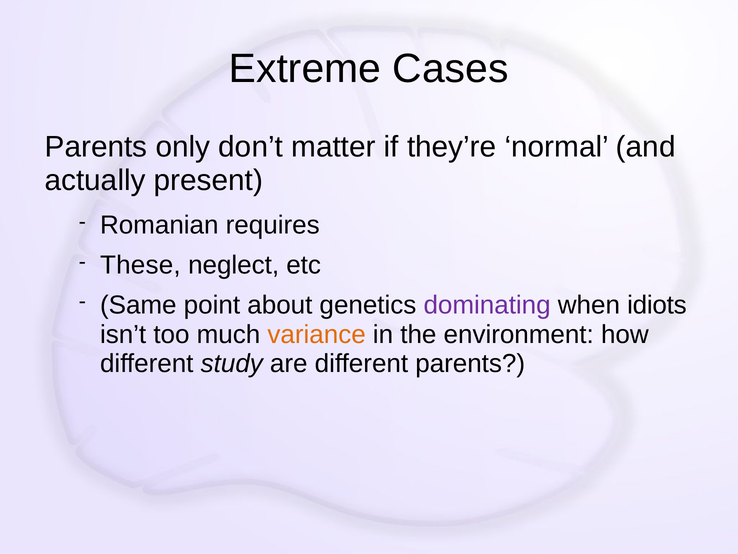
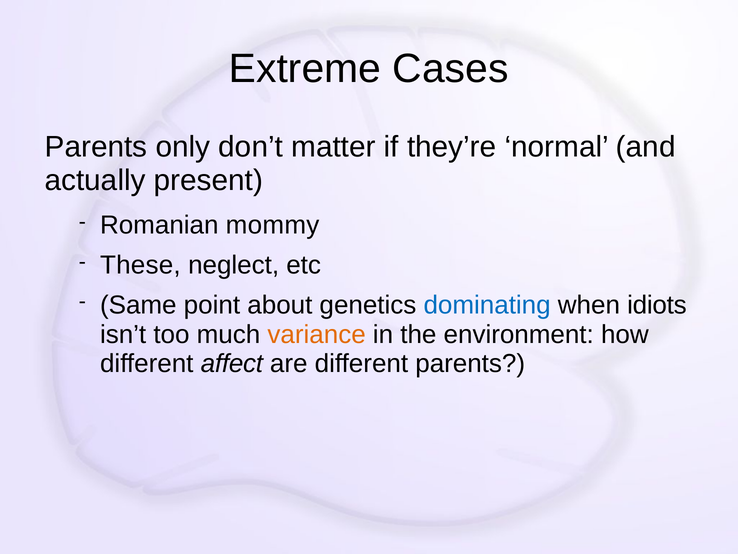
requires: requires -> mommy (273, 225)
dominating colour: purple -> blue (487, 305)
study: study -> affect (232, 364)
